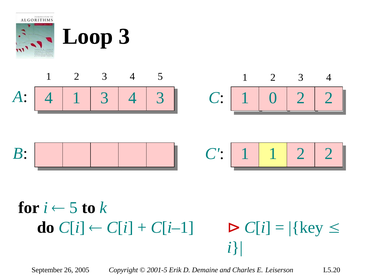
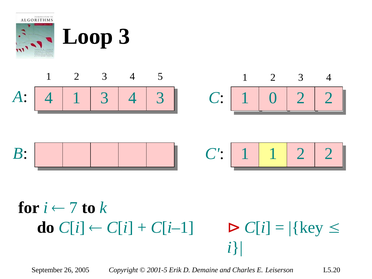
5: 5 -> 7 (74, 208)
